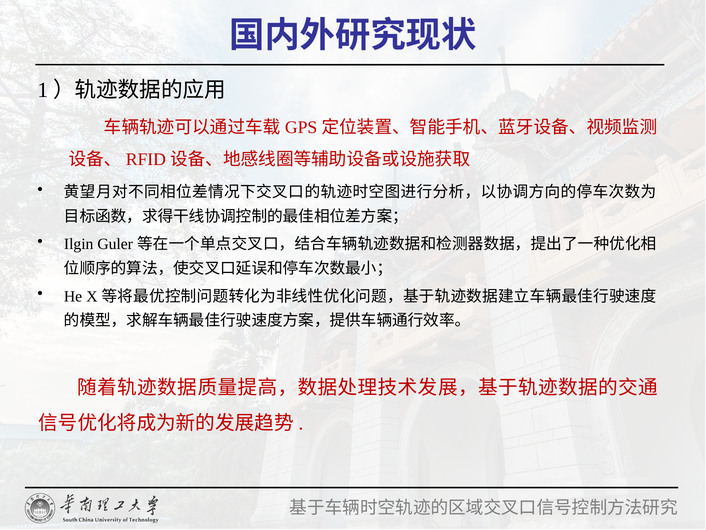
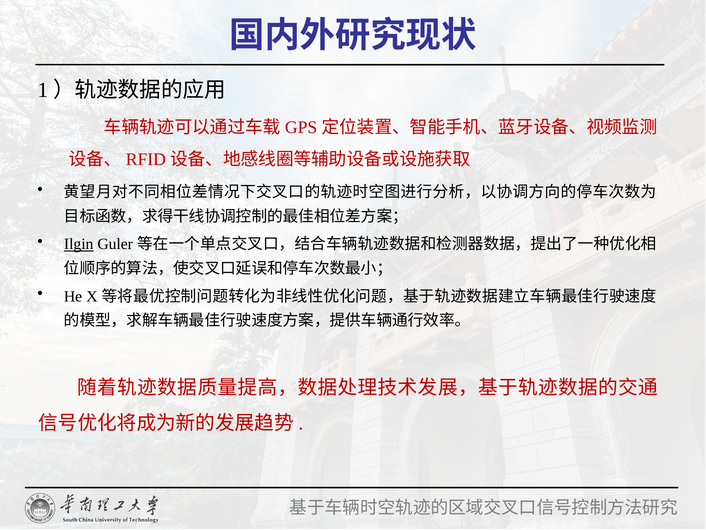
Ilgin underline: none -> present (79, 244)
